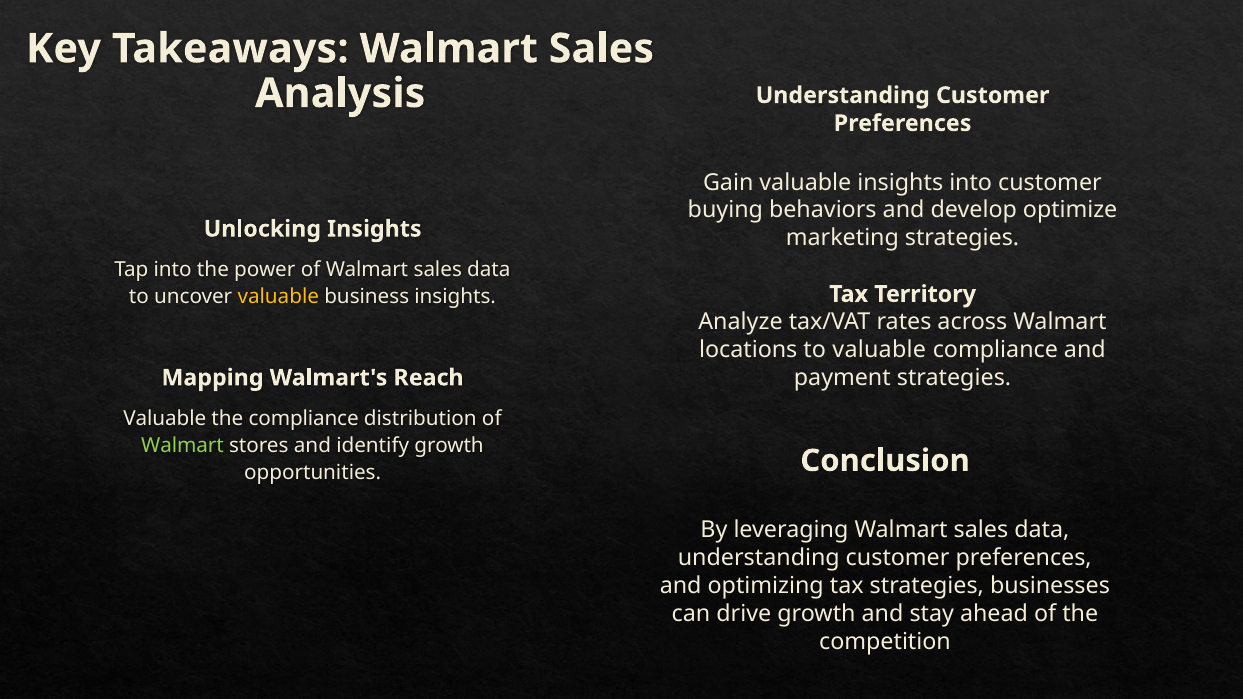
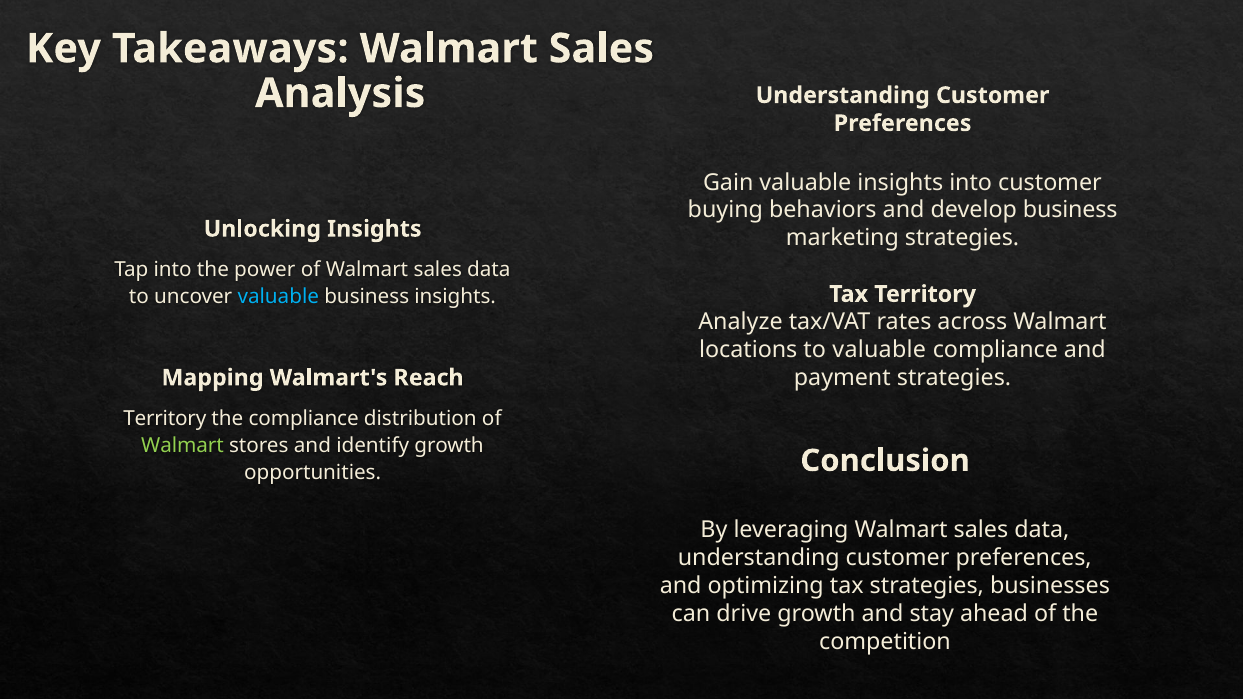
develop optimize: optimize -> business (1070, 210)
valuable colour: yellow -> light blue (278, 297)
Valuable: Valuable -> Territory (165, 418)
